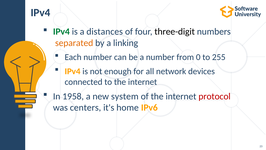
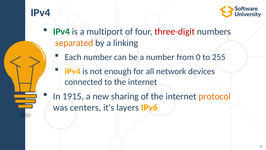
distances: distances -> multiport (105, 32)
three-digit colour: black -> red (175, 32)
1958: 1958 -> 1915 (73, 96)
system: system -> sharing (125, 96)
protocol colour: red -> orange (215, 96)
home: home -> layers (128, 107)
